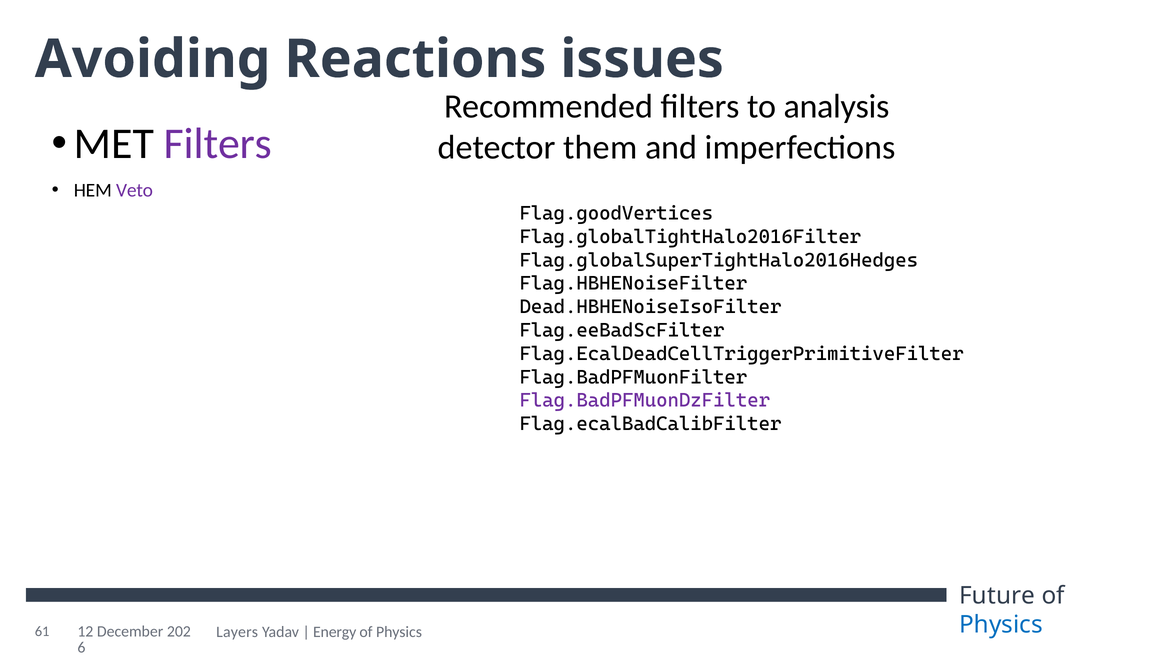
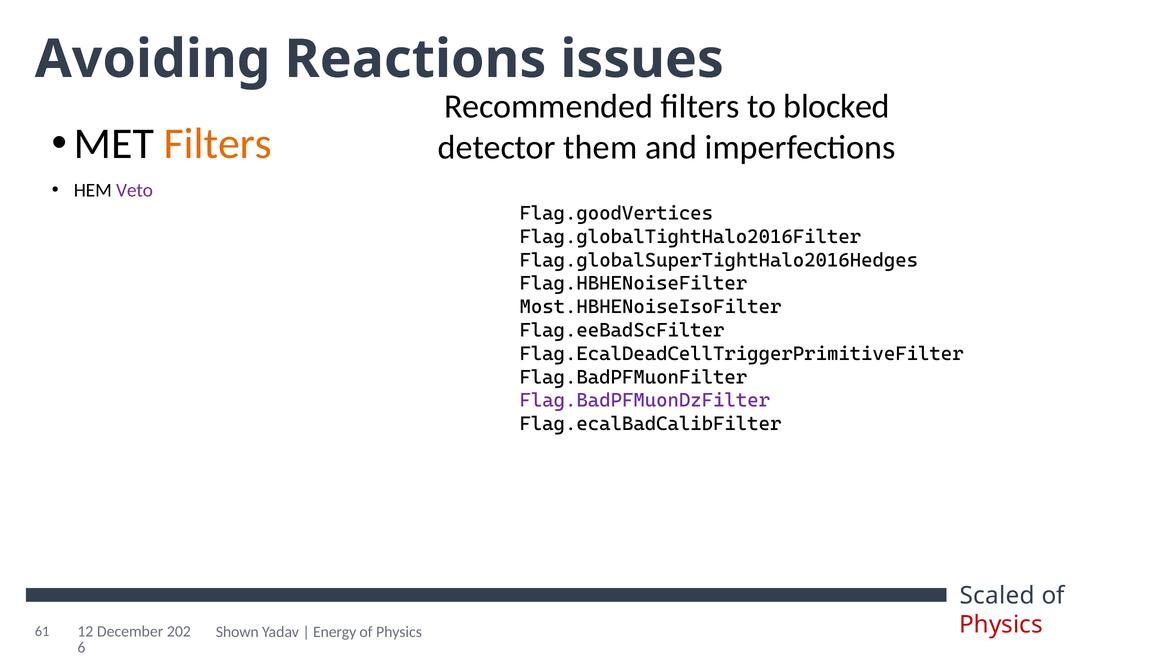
analysis: analysis -> blocked (837, 107)
Filters colour: purple -> orange (218, 144)
Dead.HBHENoiseIsoFilter: Dead.HBHENoiseIsoFilter -> Most.HBHENoiseIsoFilter (650, 307)
Future: Future -> Scaled (997, 596)
Physics colour: blue -> red (1001, 625)
Layers: Layers -> Shown (237, 632)
